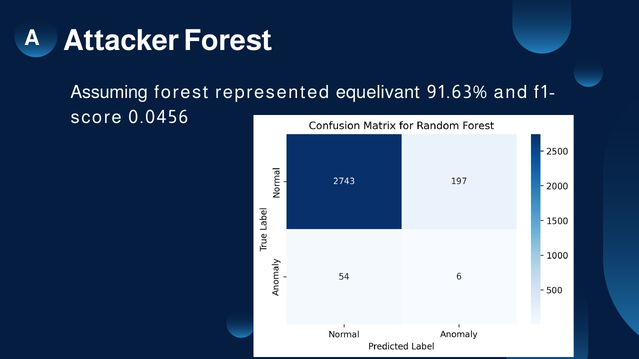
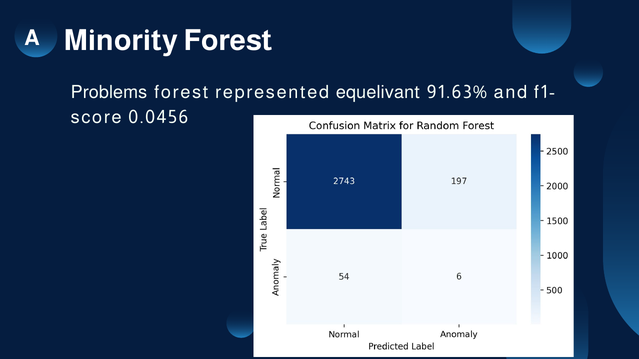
Attacker: Attacker -> Minority (121, 41)
Assuming: Assuming -> Problems (109, 92)
